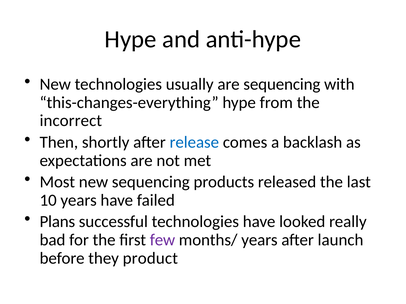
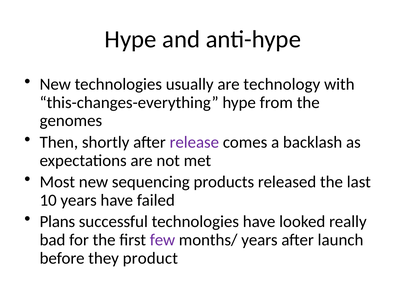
are sequencing: sequencing -> technology (282, 84)
incorrect: incorrect -> genomes (71, 121)
release colour: blue -> purple (194, 142)
